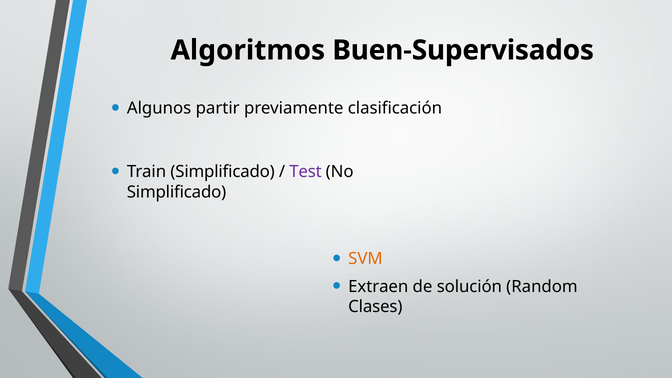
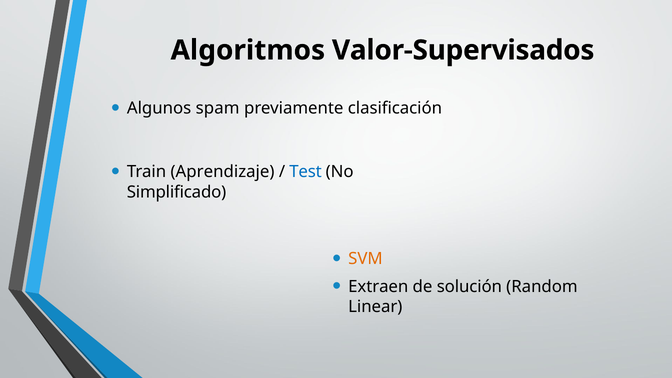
Buen-Supervisados: Buen-Supervisados -> Valor-Supervisados (463, 50)
partir: partir -> spam (218, 108)
Train Simplificado: Simplificado -> Aprendizaje (223, 172)
Test colour: purple -> blue (306, 172)
Clases: Clases -> Linear (375, 307)
